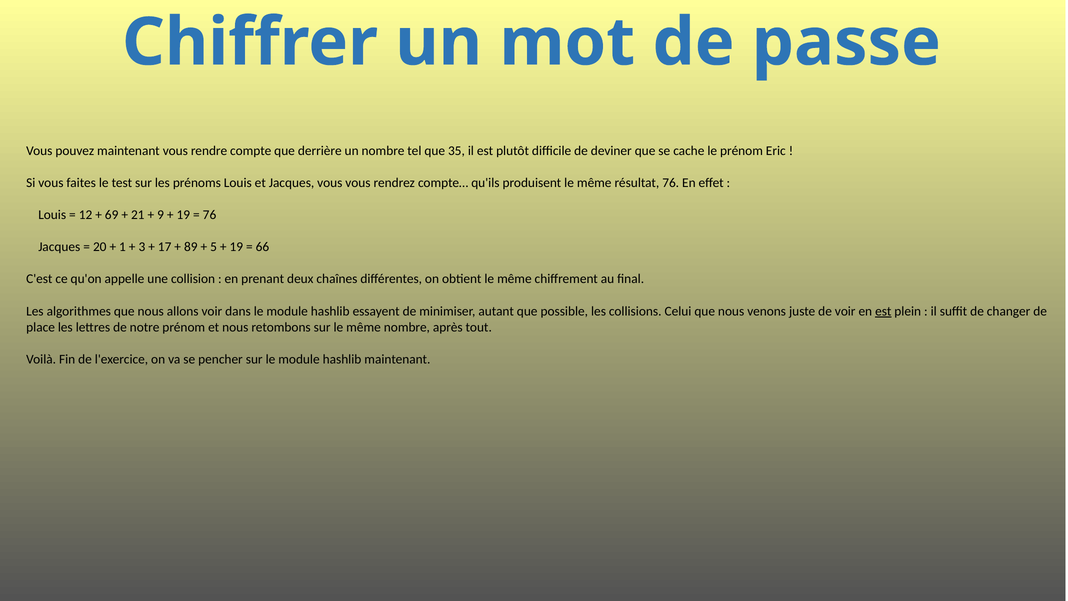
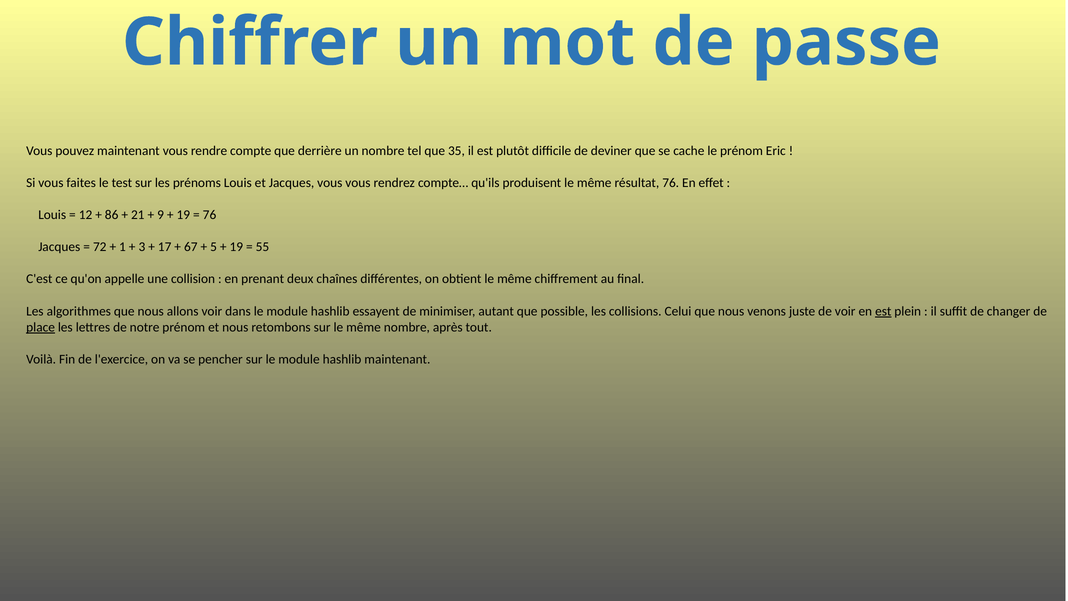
69: 69 -> 86 (112, 215)
20: 20 -> 72 (100, 247)
89: 89 -> 67 (191, 247)
66: 66 -> 55 (262, 247)
place underline: none -> present (41, 327)
